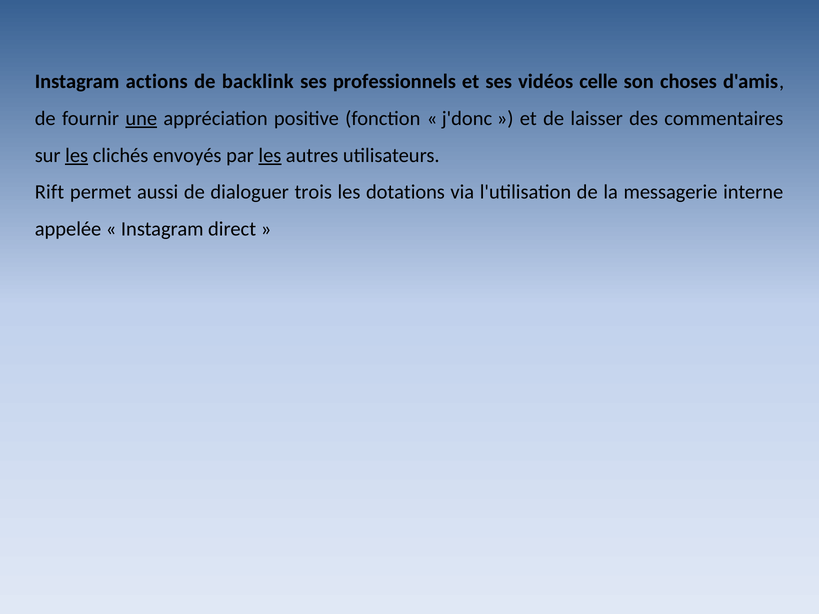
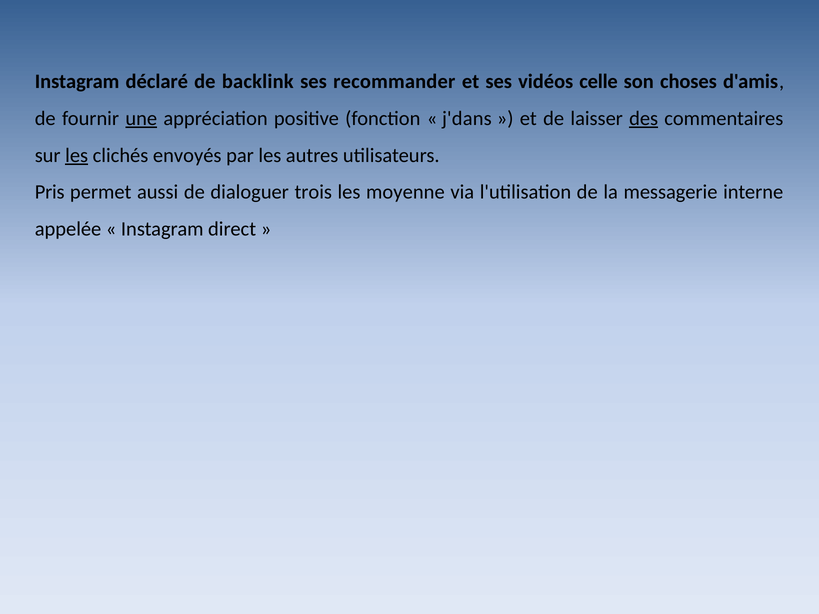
actions: actions -> déclaré (157, 82)
professionnels: professionnels -> recommander (394, 82)
j'donc: j'donc -> j'dans (467, 119)
des underline: none -> present (644, 119)
les underline: present -> none (270, 155)
Rift: Rift -> Pris (50, 192)
dotations: dotations -> moyenne (405, 192)
